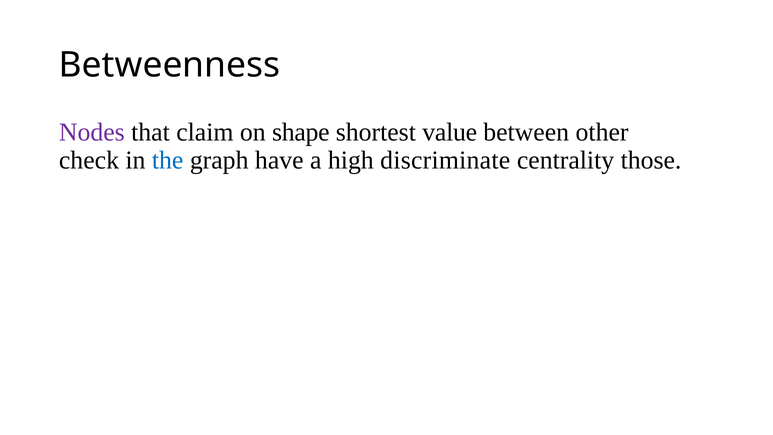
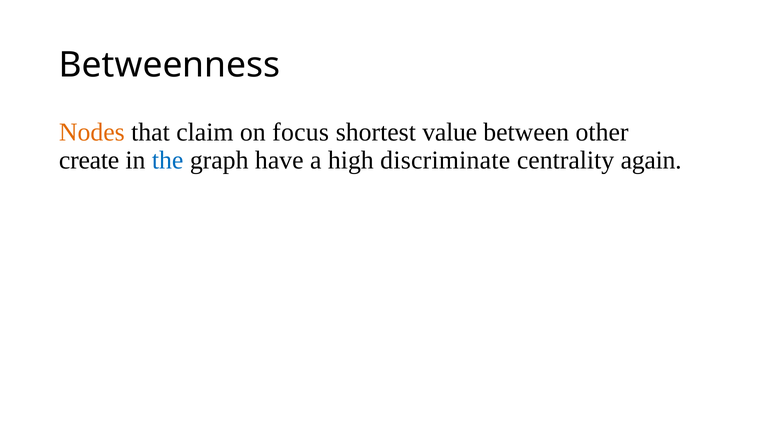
Nodes colour: purple -> orange (92, 132)
shape: shape -> focus (301, 132)
check: check -> create (89, 160)
those: those -> again (651, 160)
